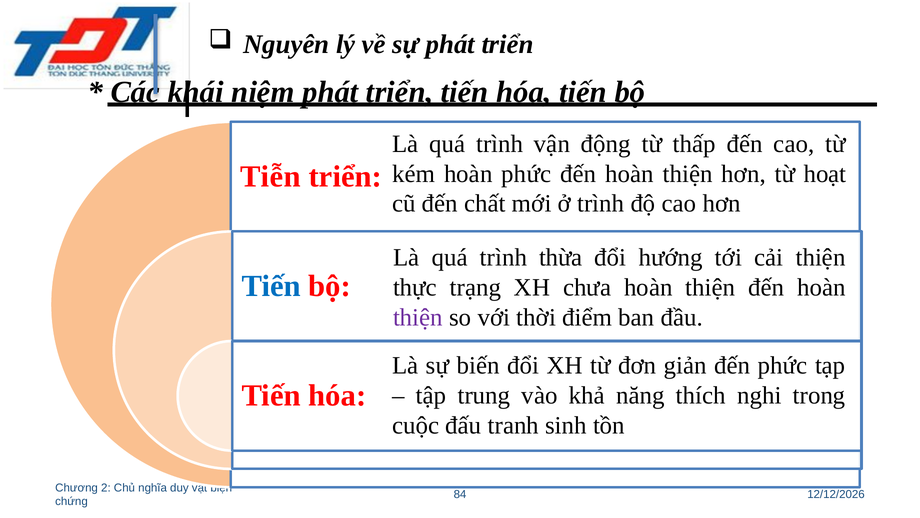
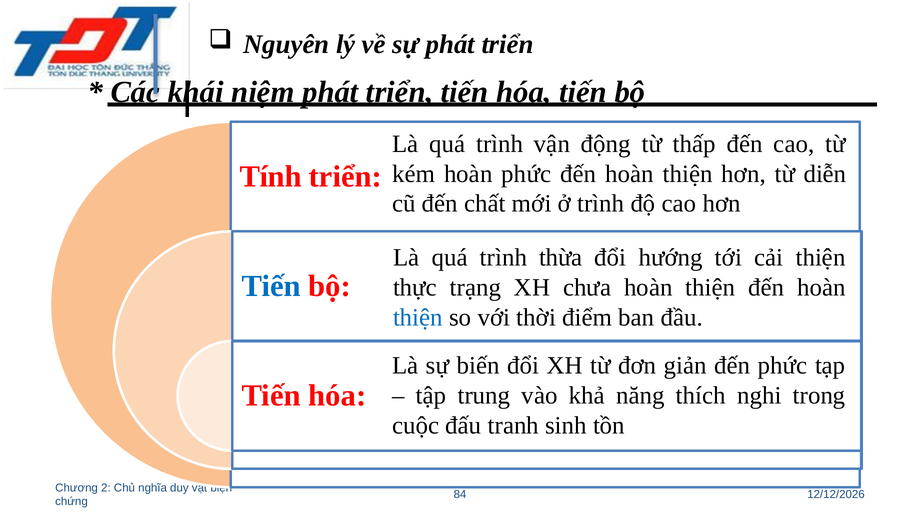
Tiễn: Tiễn -> Tính (271, 176)
hoạt: hoạt -> diễn (825, 174)
thiện colour: purple -> blue (418, 317)
